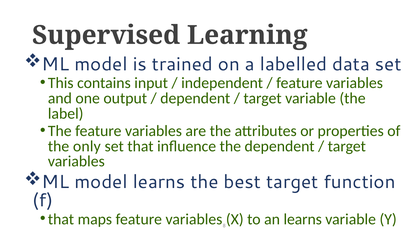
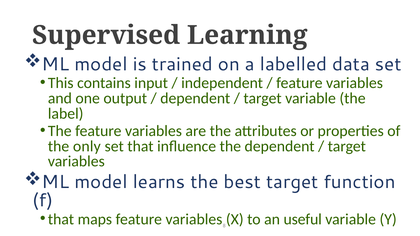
an learns: learns -> useful (303, 219)
